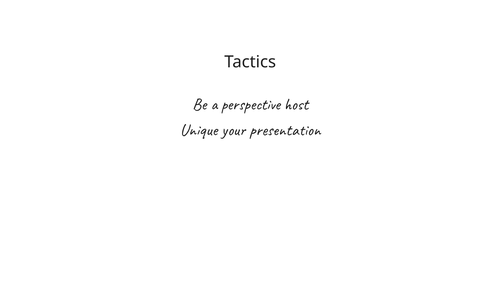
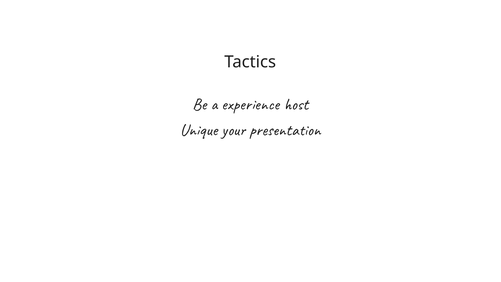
perspective: perspective -> experience (251, 104)
